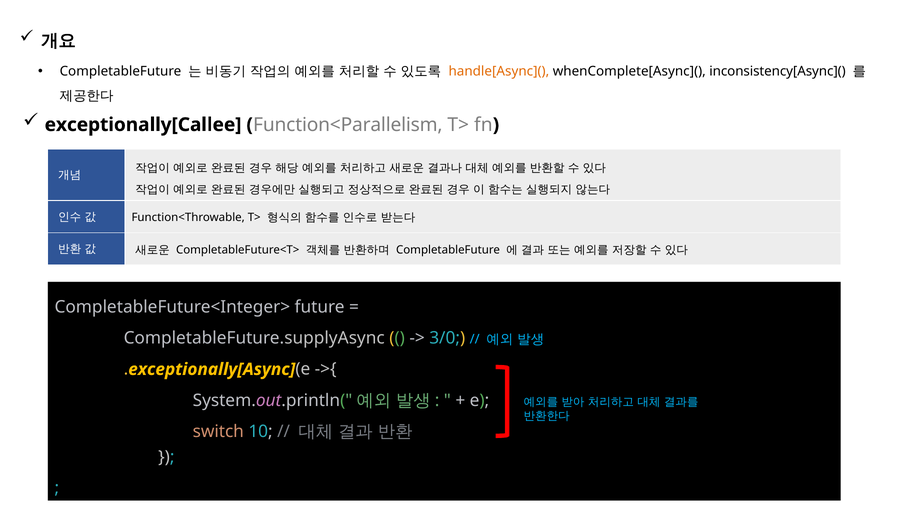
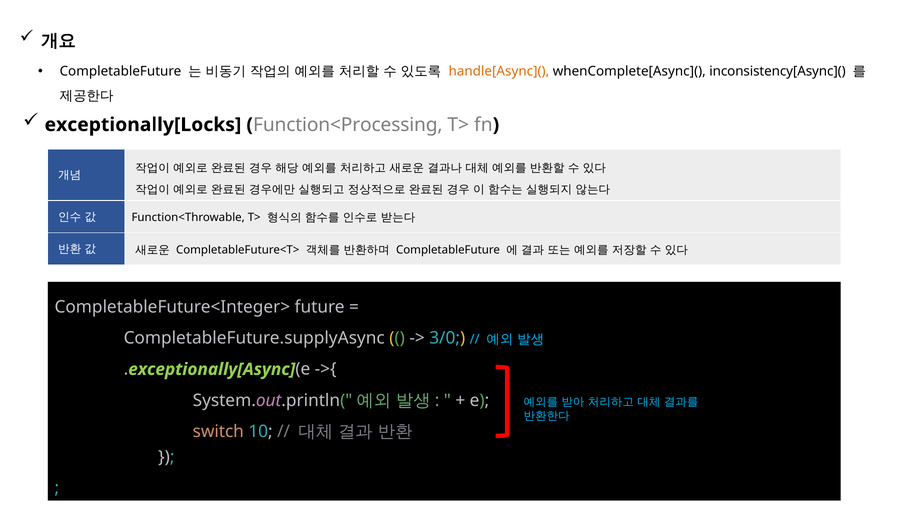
exceptionally[Callee: exceptionally[Callee -> exceptionally[Locks (143, 125)
Function<Parallelism: Function<Parallelism -> Function<Processing (348, 125)
exceptionally[Async colour: yellow -> light green (212, 369)
